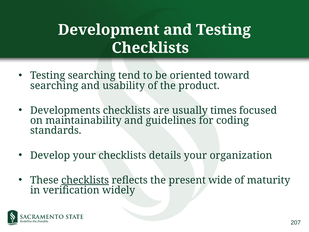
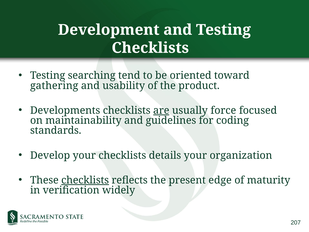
searching: searching -> gathering (54, 86)
are underline: none -> present (161, 110)
times: times -> force (223, 110)
wide: wide -> edge (220, 180)
